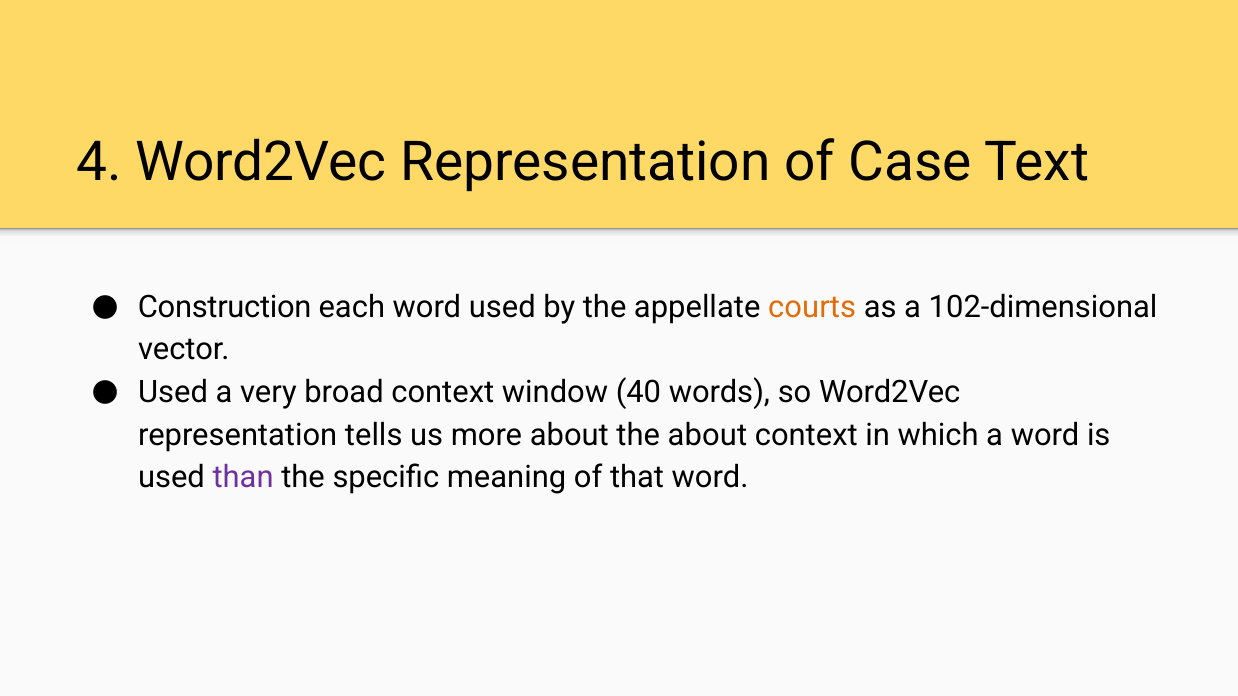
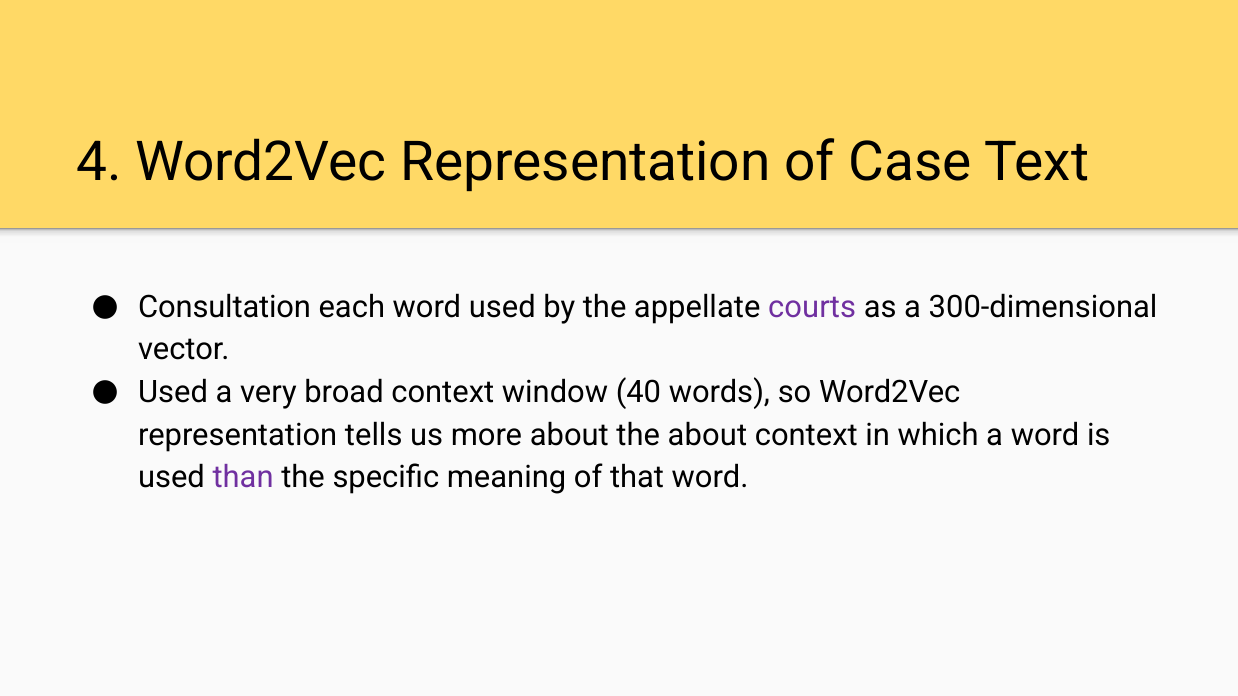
Construction: Construction -> Consultation (225, 307)
courts colour: orange -> purple (812, 307)
102-dimensional: 102-dimensional -> 300-dimensional (1043, 307)
